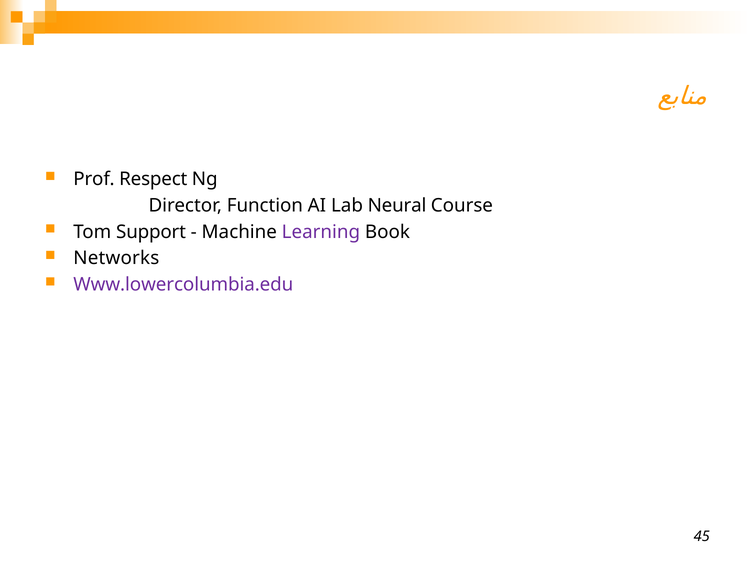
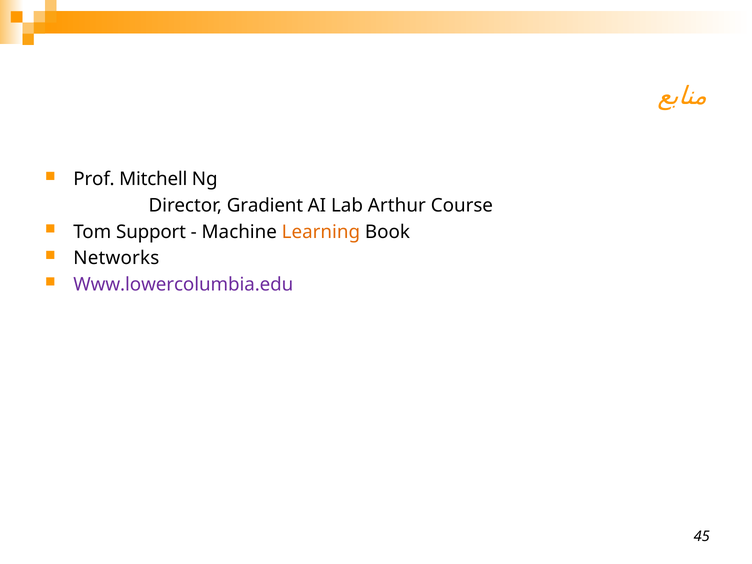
Respect: Respect -> Mitchell (153, 179)
Function: Function -> Gradient (265, 206)
Neural: Neural -> Arthur (397, 206)
Learning colour: purple -> orange (321, 232)
